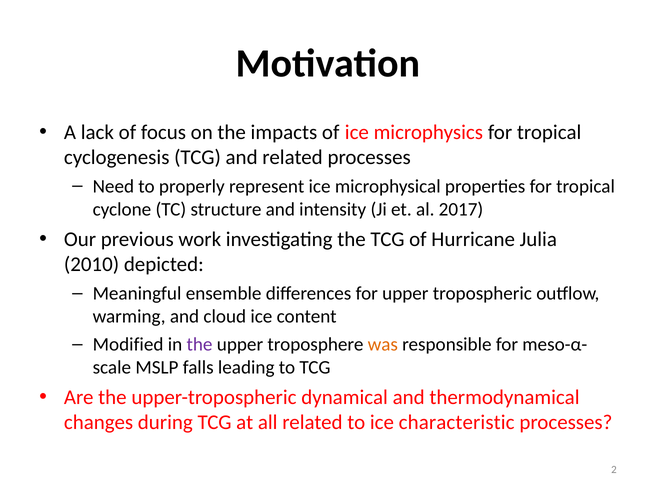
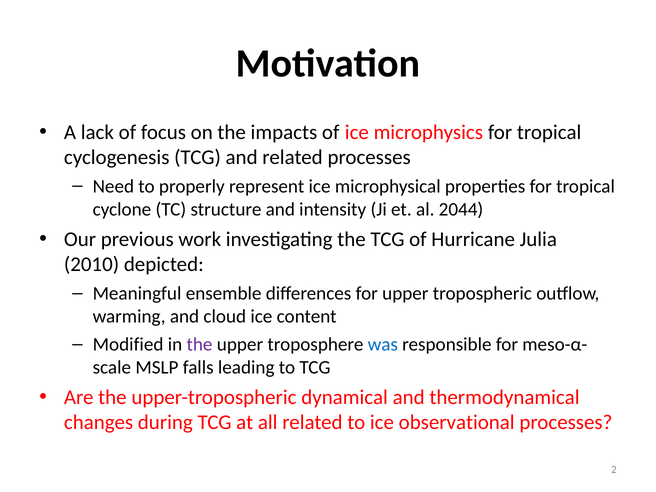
2017: 2017 -> 2044 (461, 209)
was colour: orange -> blue (383, 344)
characteristic: characteristic -> observational (457, 423)
